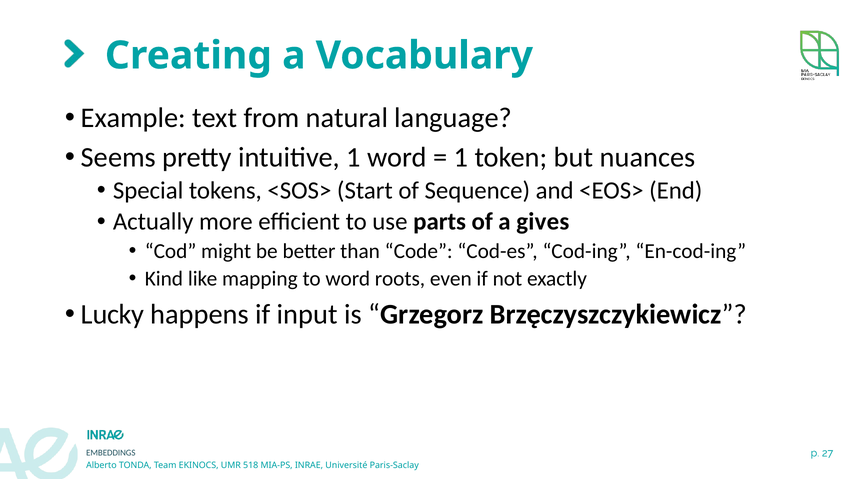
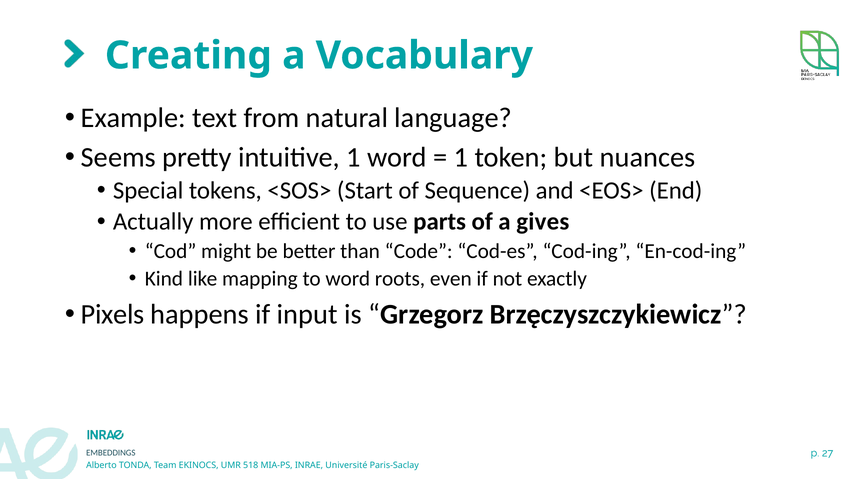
Lucky: Lucky -> Pixels (113, 314)
